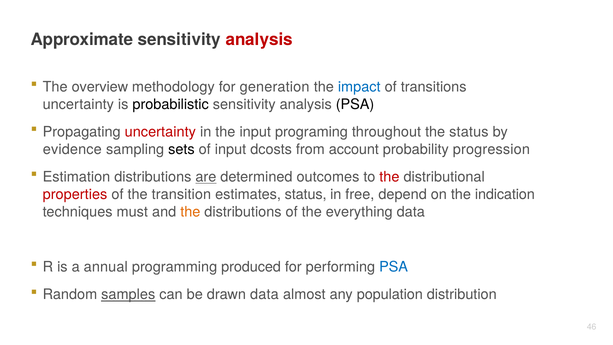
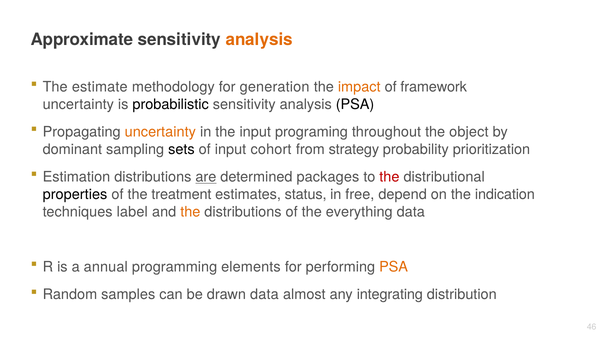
analysis colour: red -> orange (259, 39)
overview: overview -> estimate (100, 87)
impact colour: blue -> orange (359, 87)
transitions: transitions -> framework (434, 87)
uncertainty colour: red -> orange (160, 132)
the status: status -> object (469, 132)
evidence: evidence -> dominant (72, 149)
dcosts: dcosts -> cohort (271, 149)
account: account -> strategy (354, 149)
progression: progression -> prioritization (492, 149)
outcomes: outcomes -> packages (328, 177)
properties colour: red -> black (75, 194)
transition: transition -> treatment (181, 194)
must: must -> label (132, 212)
produced: produced -> elements (251, 267)
PSA colour: blue -> orange (394, 267)
samples underline: present -> none (128, 295)
population: population -> integrating (390, 295)
